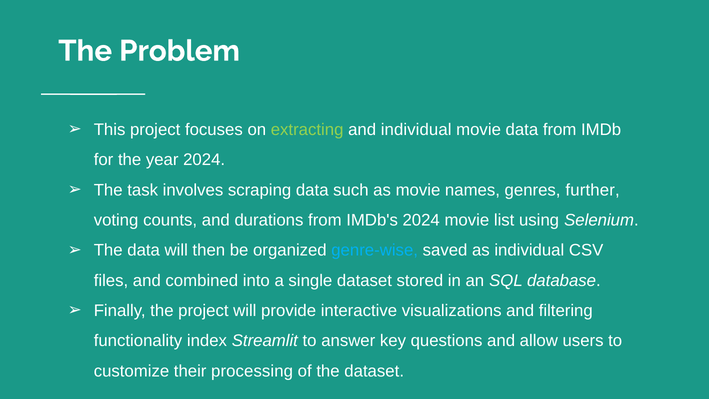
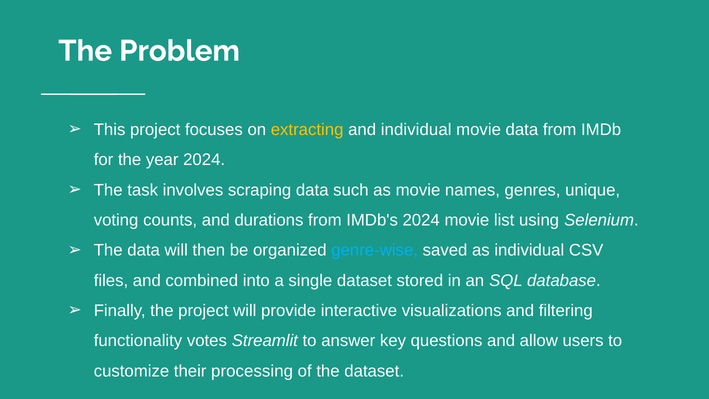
extracting colour: light green -> yellow (307, 130)
further: further -> unique (593, 190)
index: index -> votes (207, 341)
